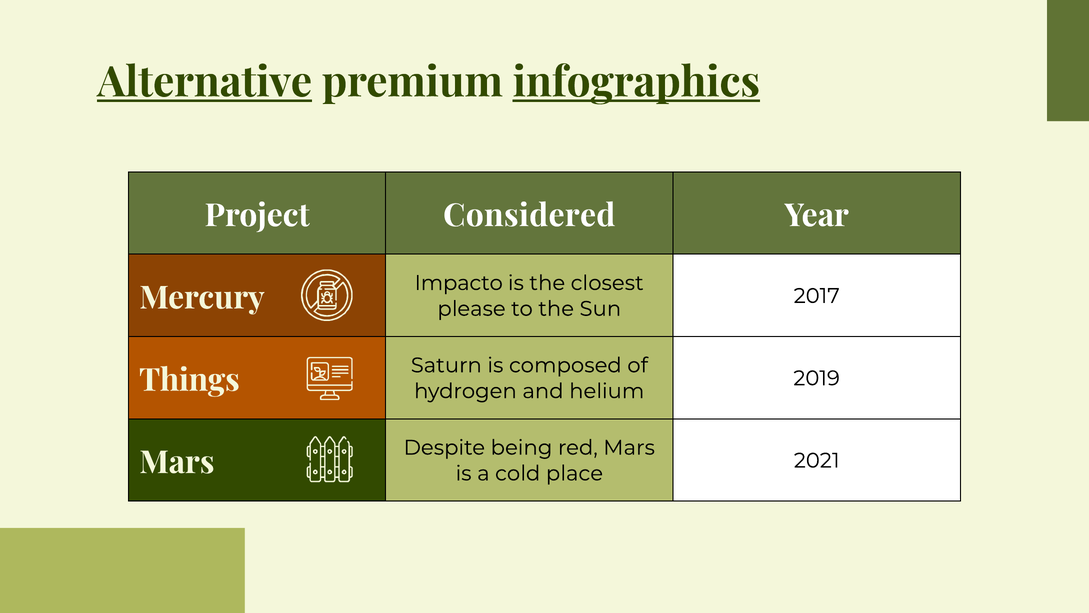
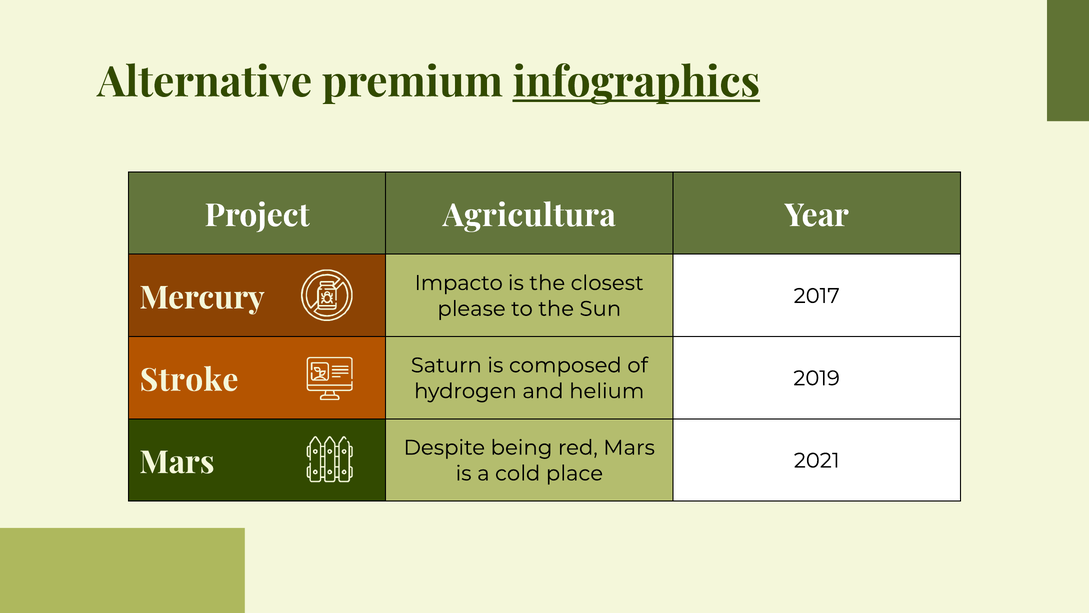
Alternative underline: present -> none (205, 82)
Considered: Considered -> Agricultura (529, 216)
Things: Things -> Stroke (189, 380)
